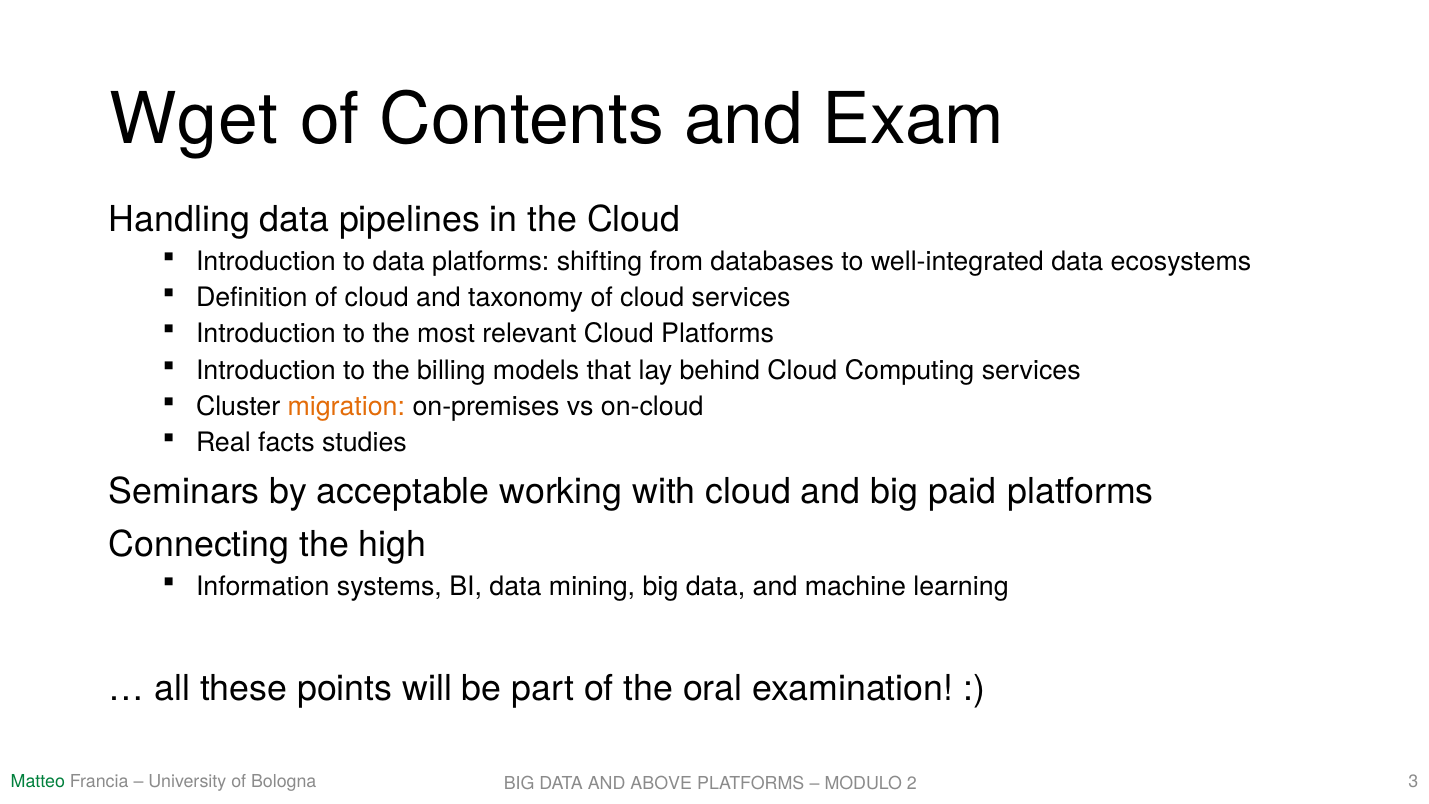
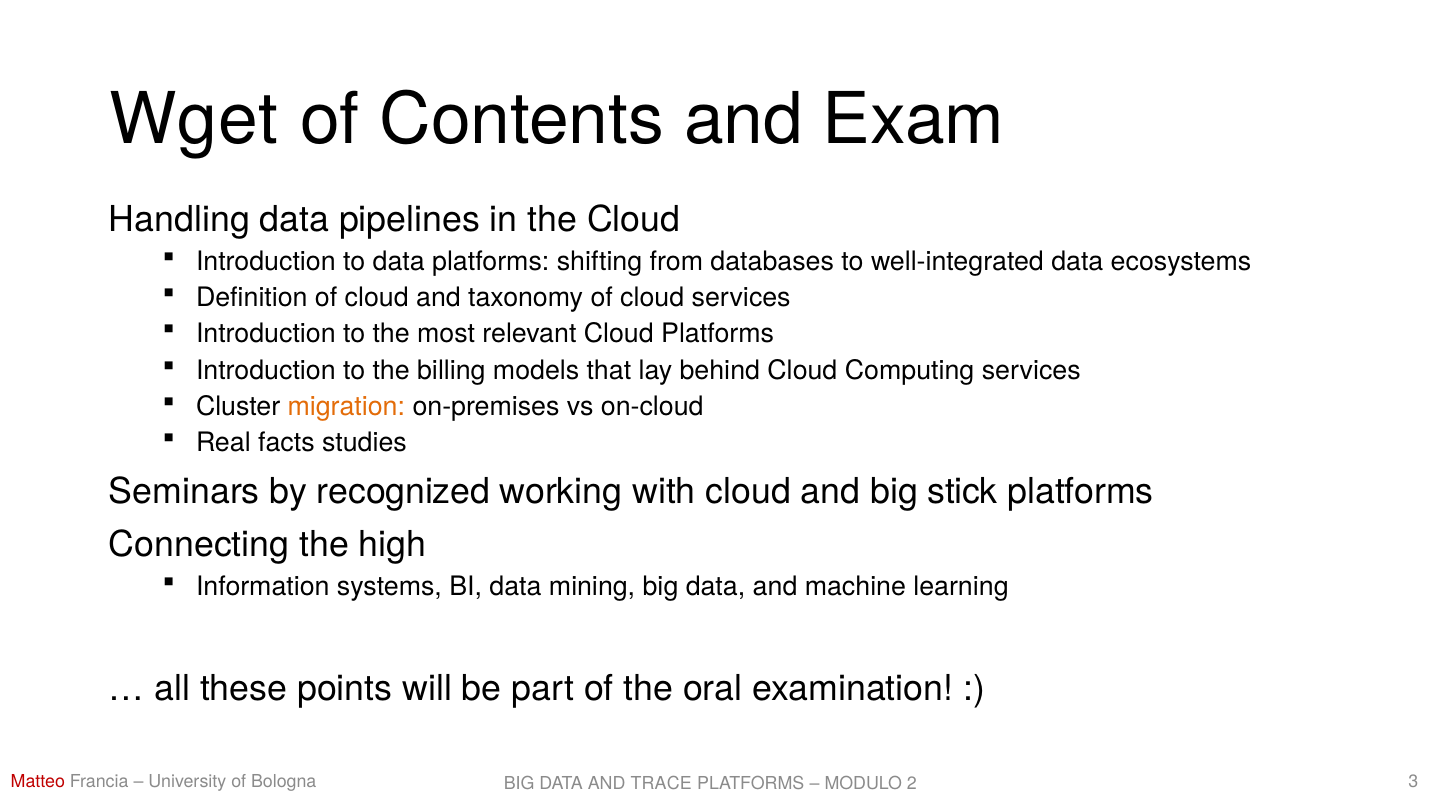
acceptable: acceptable -> recognized (403, 492)
paid: paid -> stick (963, 492)
Matteo colour: green -> red (38, 782)
ABOVE: ABOVE -> TRACE (661, 784)
